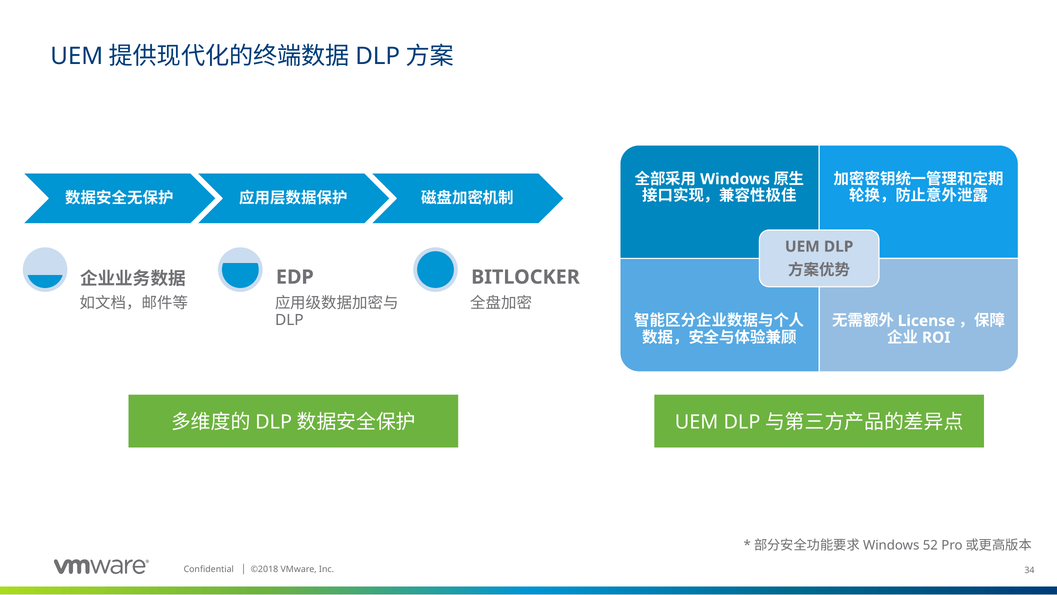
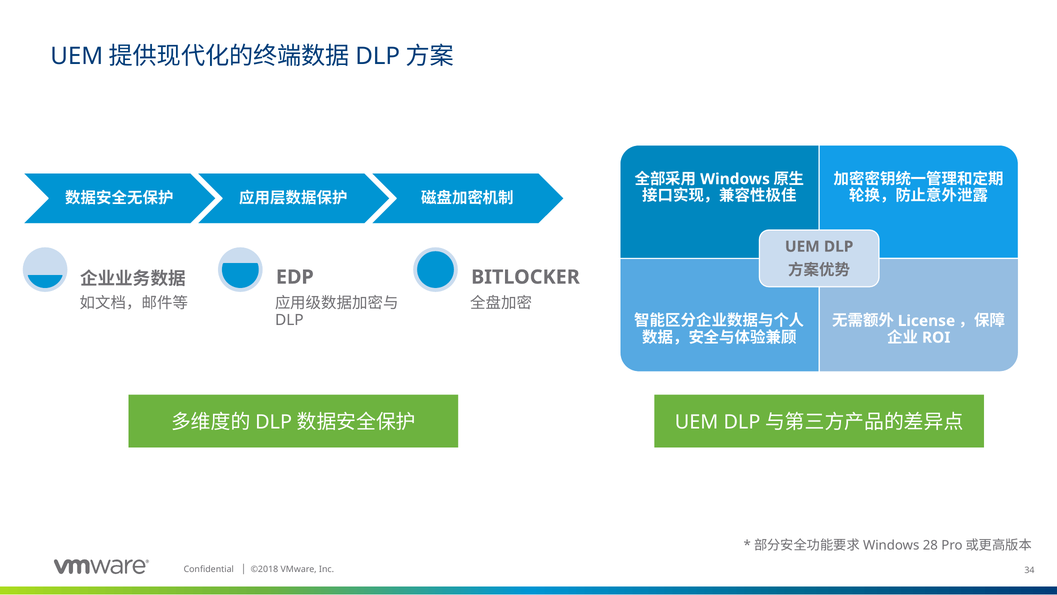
52: 52 -> 28 (930, 546)
